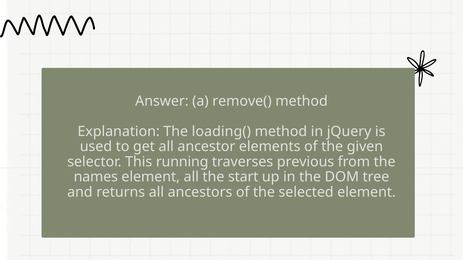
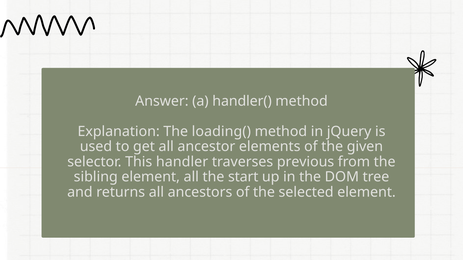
remove(: remove( -> handler( (242, 101)
running: running -> handler (182, 162)
names: names -> sibling (96, 177)
